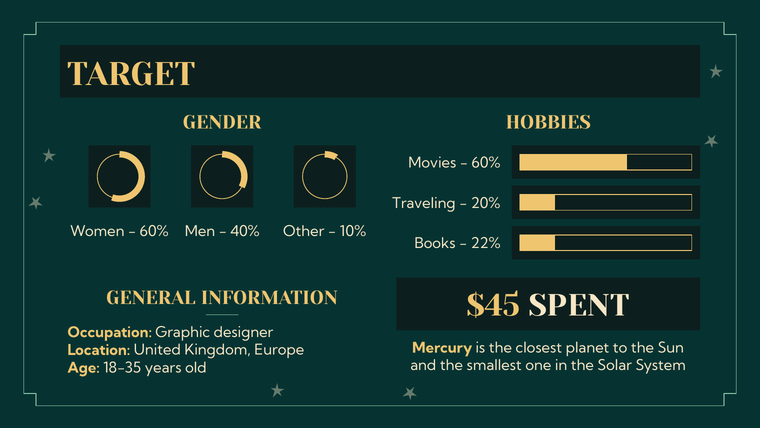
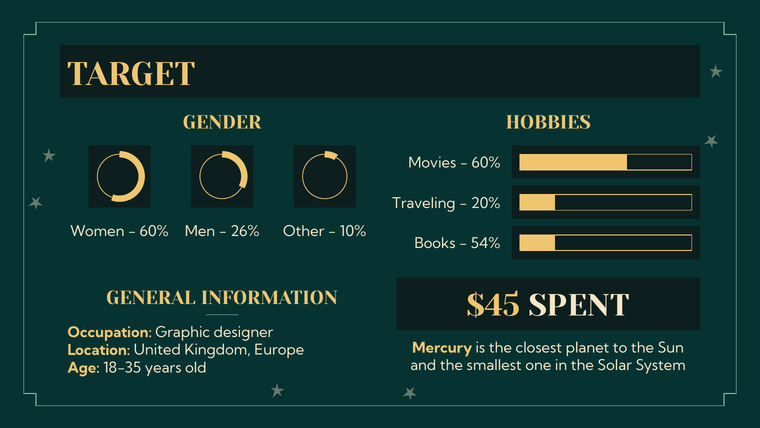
40%: 40% -> 26% (245, 231)
22%: 22% -> 54% (486, 243)
